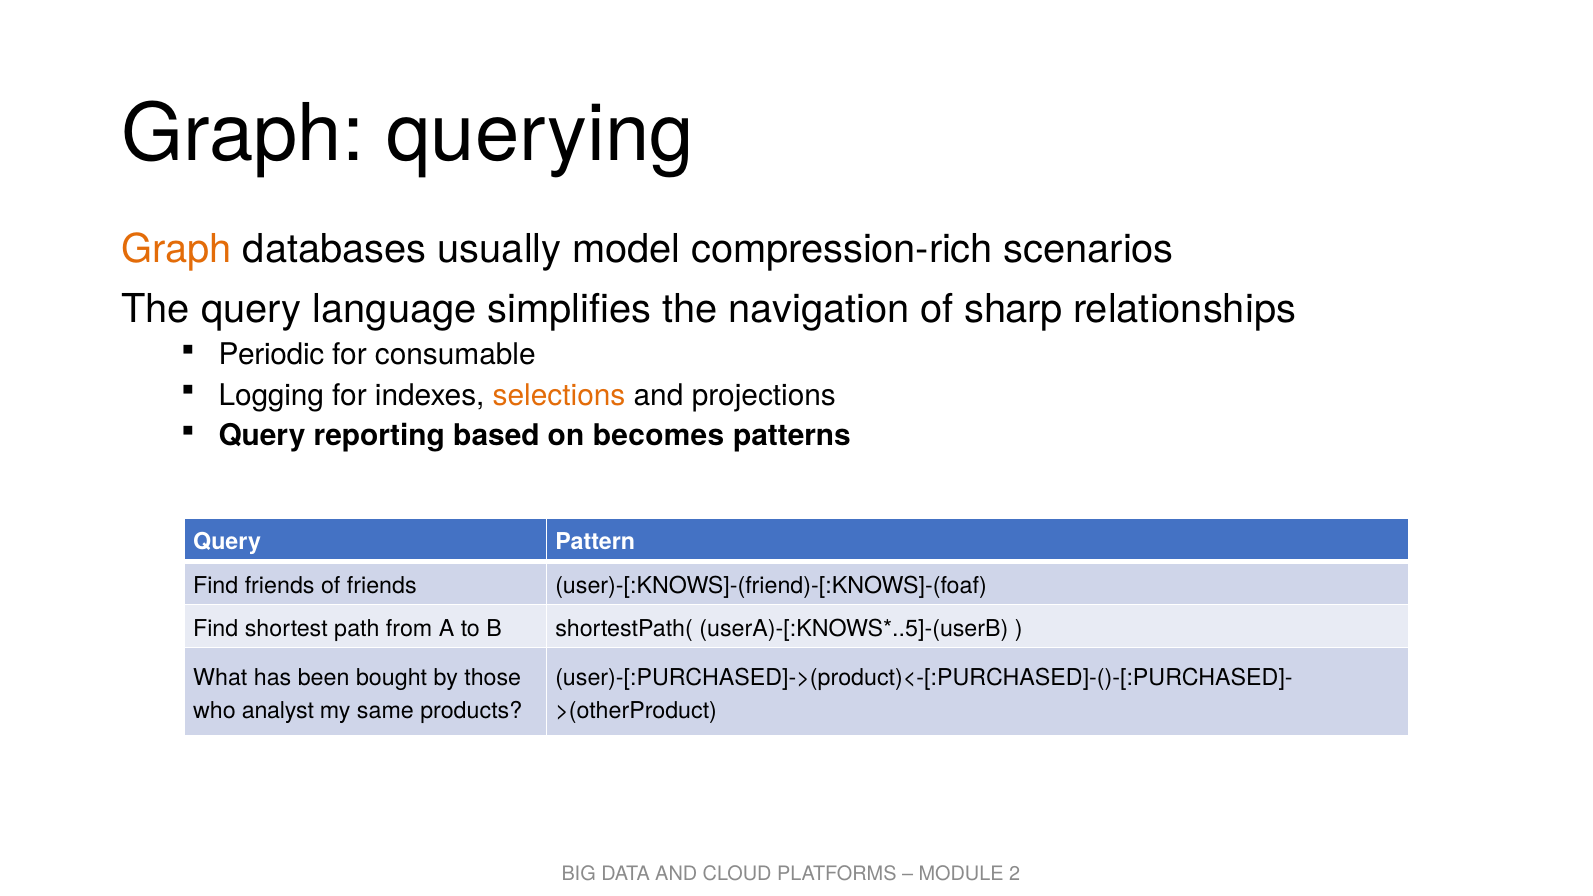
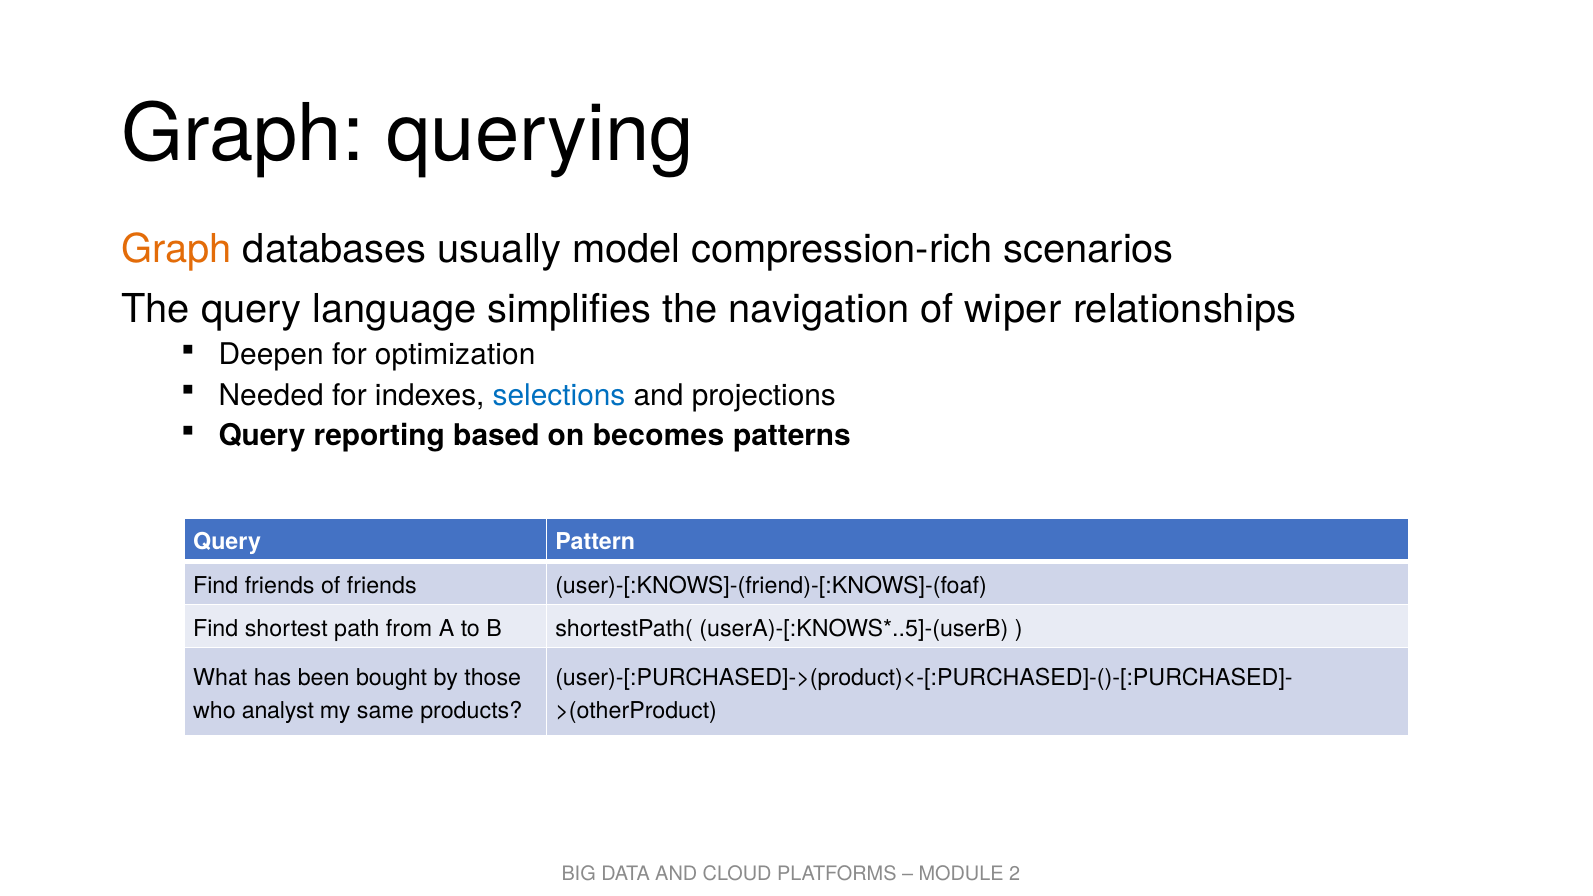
sharp: sharp -> wiper (1013, 309)
Periodic: Periodic -> Deepen (271, 355)
consumable: consumable -> optimization (455, 355)
Logging: Logging -> Needed (271, 396)
selections colour: orange -> blue (559, 396)
